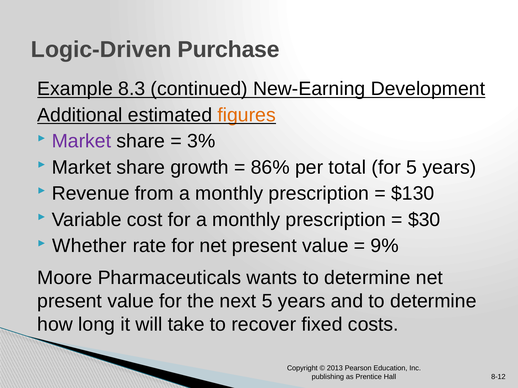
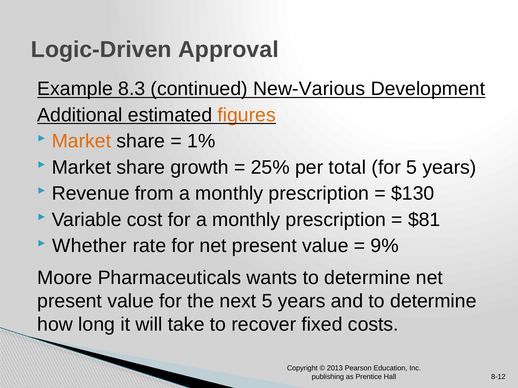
Purchase: Purchase -> Approval (228, 50)
New-Earning: New-Earning -> New-Various (309, 89)
Market colour: purple -> orange (81, 141)
3%: 3% -> 1% (201, 141)
86%: 86% -> 25% (270, 168)
$30: $30 -> $81 (424, 220)
